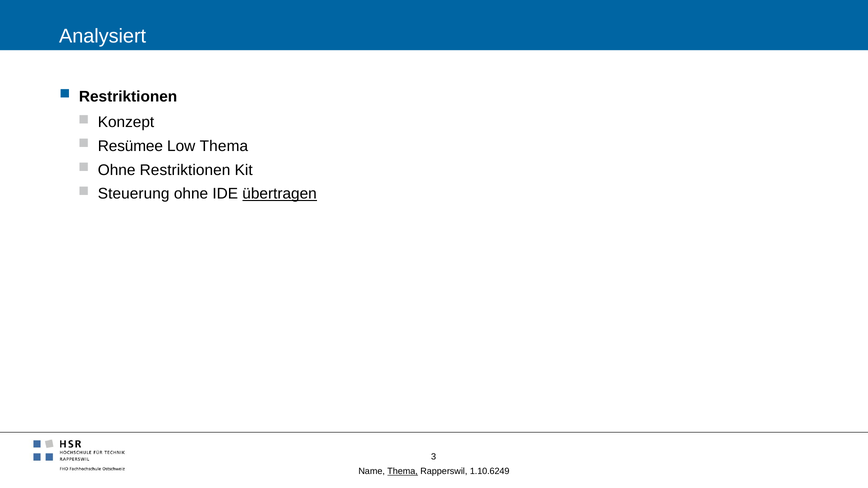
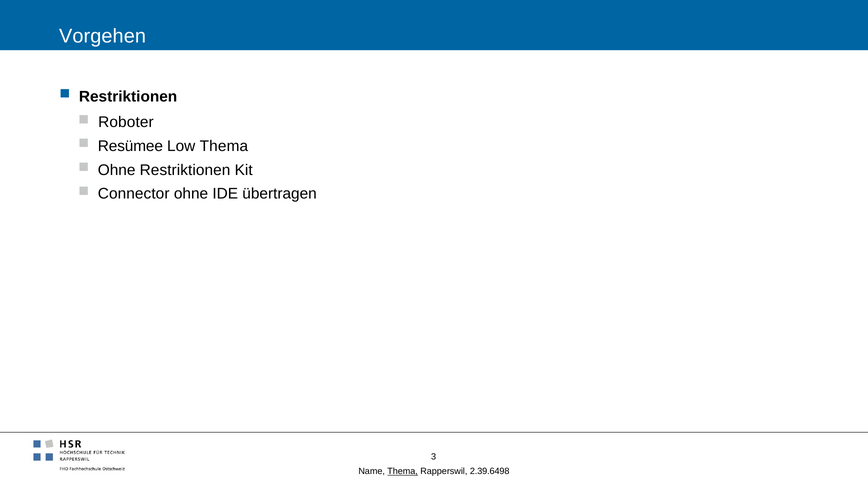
Analysiert: Analysiert -> Vorgehen (103, 36)
Konzept: Konzept -> Roboter (126, 122)
Steuerung: Steuerung -> Connector (134, 194)
übertragen underline: present -> none (280, 194)
1.10.6249: 1.10.6249 -> 2.39.6498 (490, 472)
